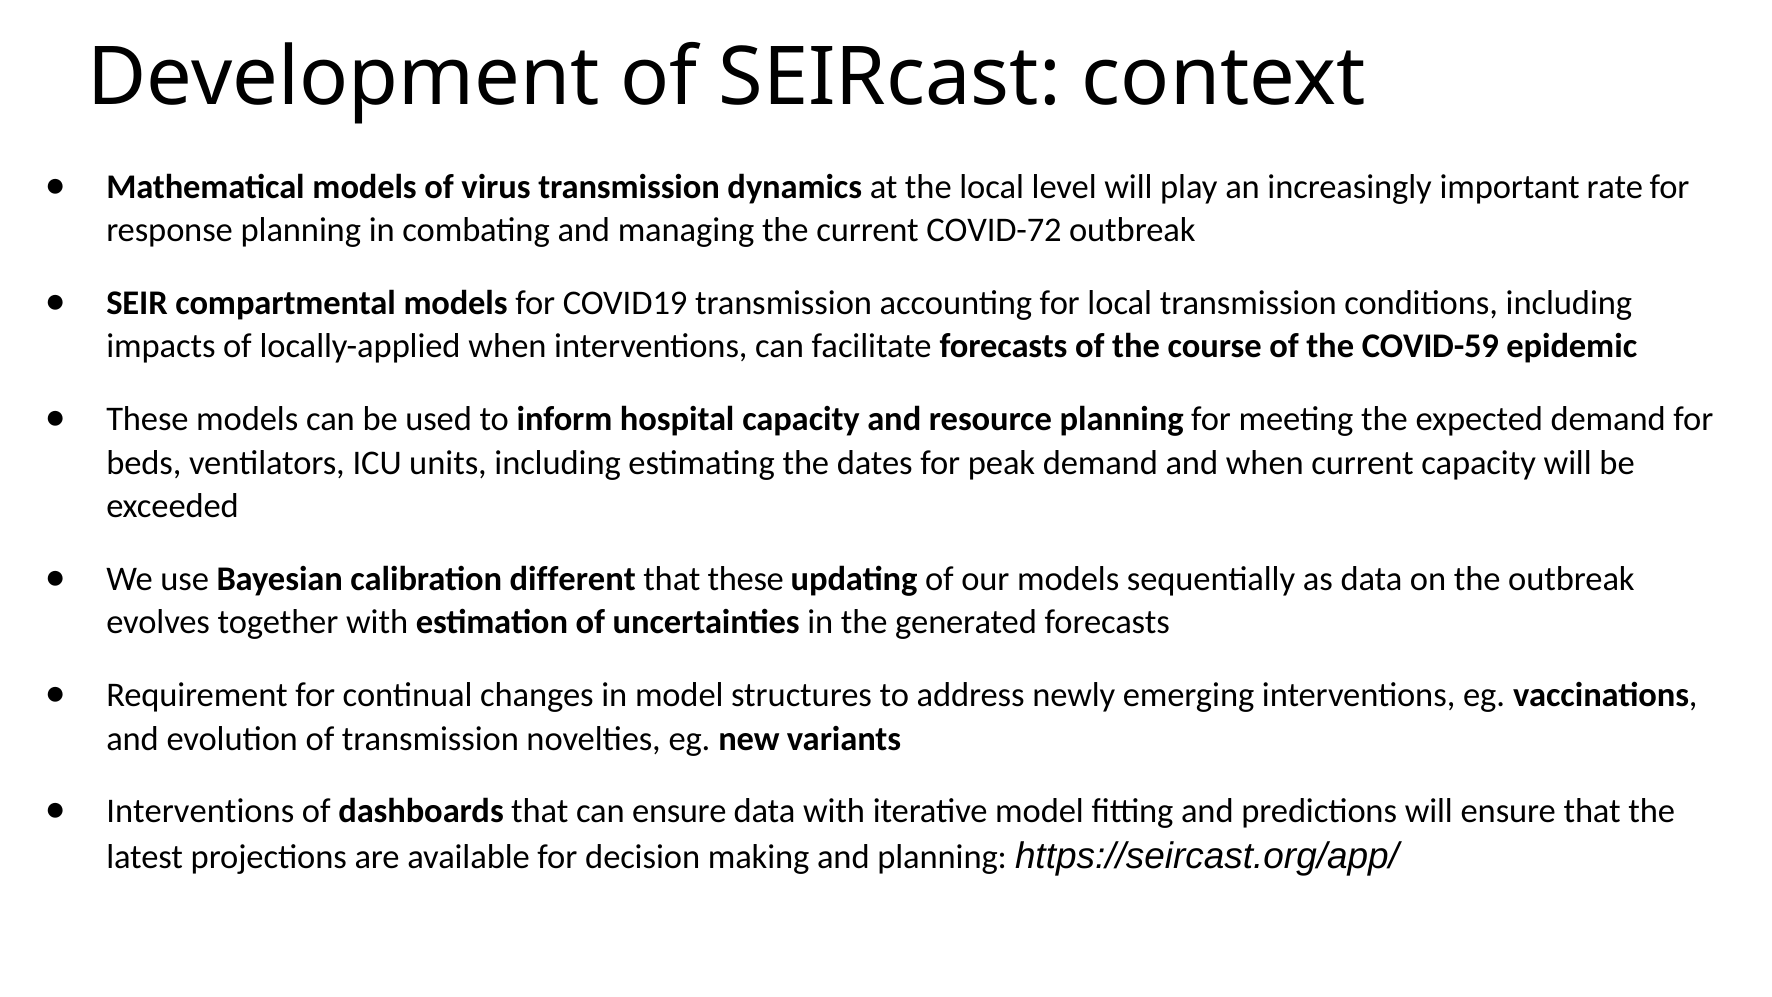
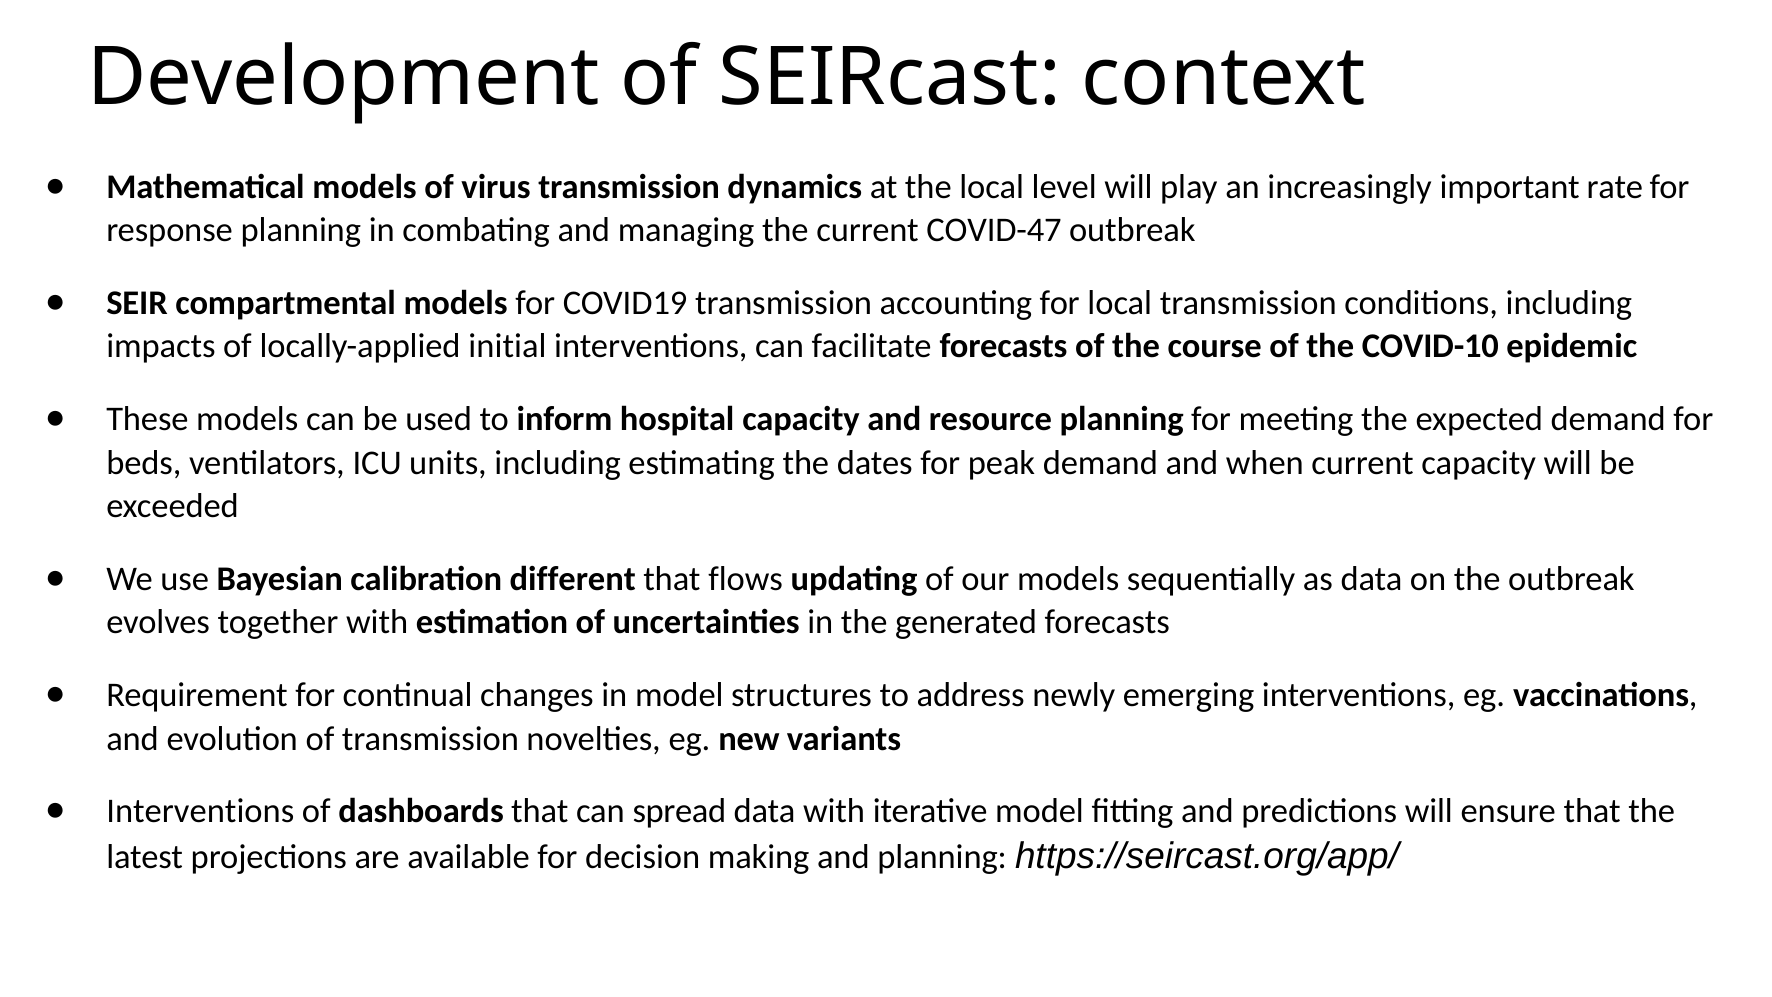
COVID-72: COVID-72 -> COVID-47 (994, 230)
locally-applied when: when -> initial (507, 346)
COVID-59: COVID-59 -> COVID-10 (1430, 346)
that these: these -> flows (746, 579)
can ensure: ensure -> spread (679, 811)
